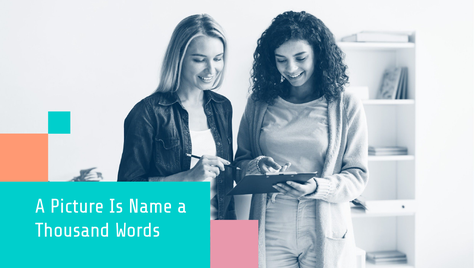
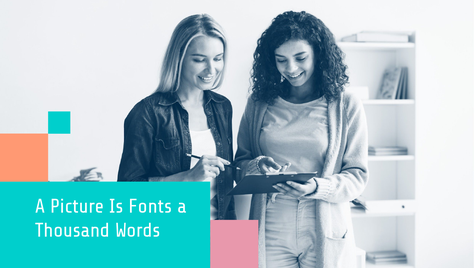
Name: Name -> Fonts (150, 206)
